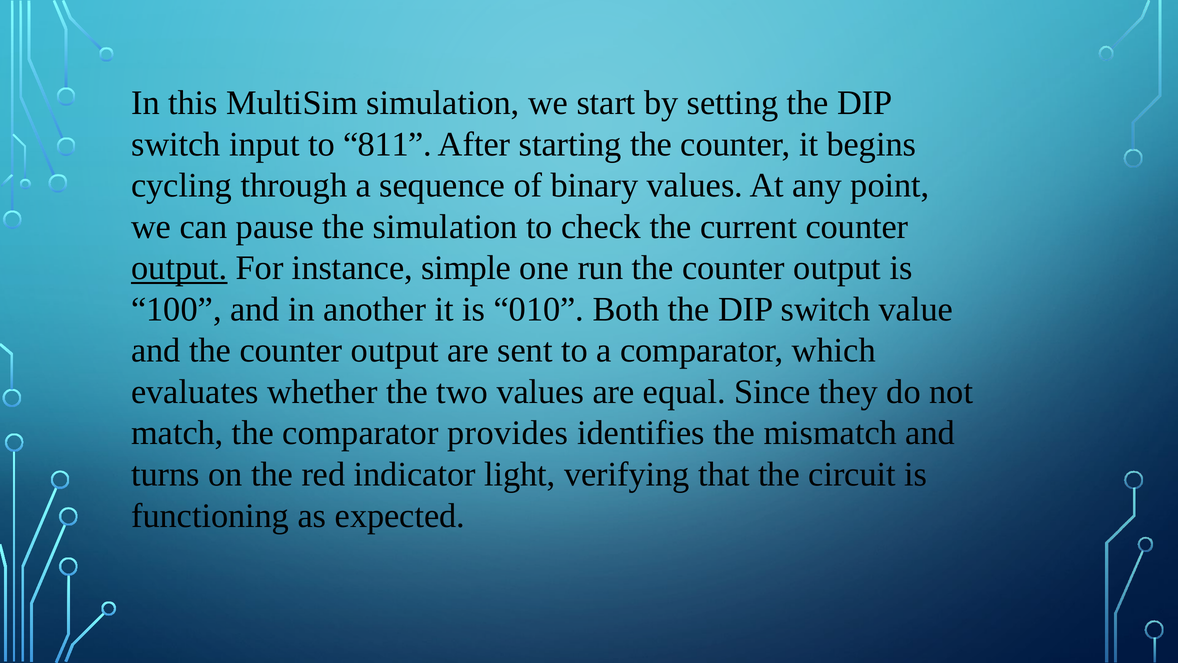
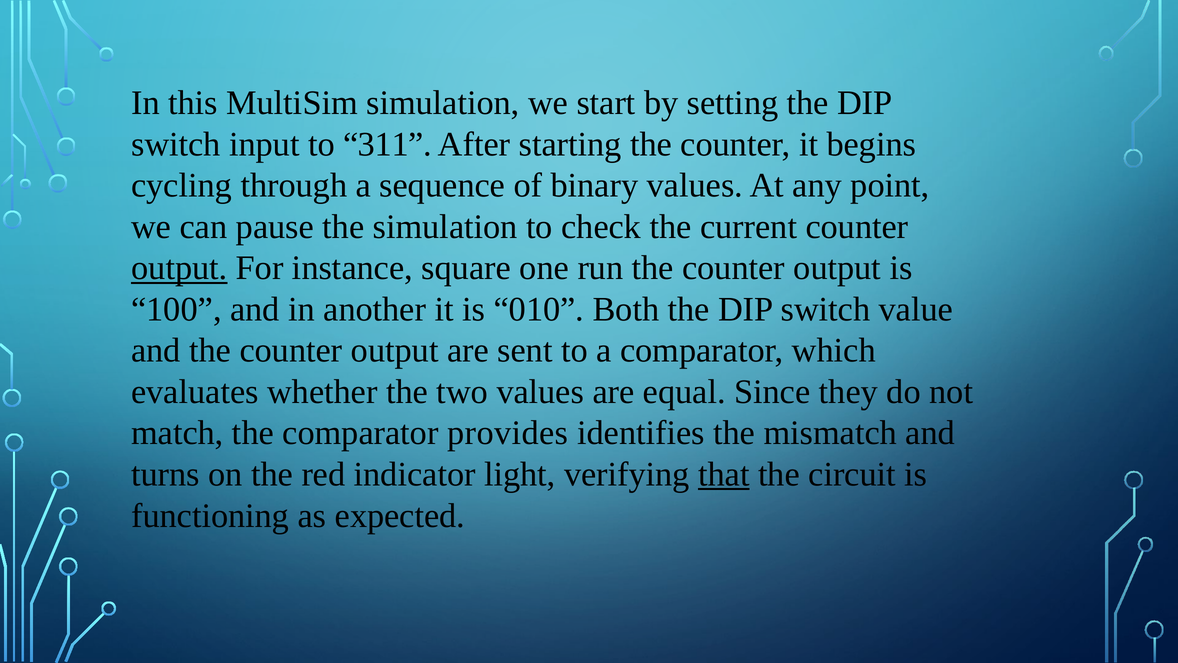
811: 811 -> 311 (388, 144)
simple: simple -> square (466, 268)
that underline: none -> present (724, 474)
